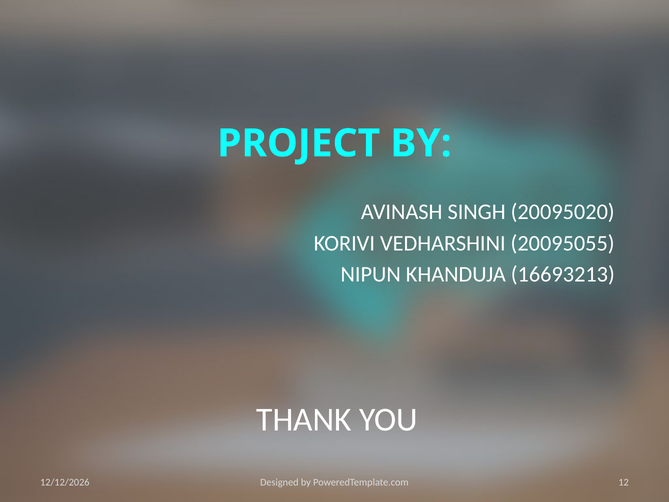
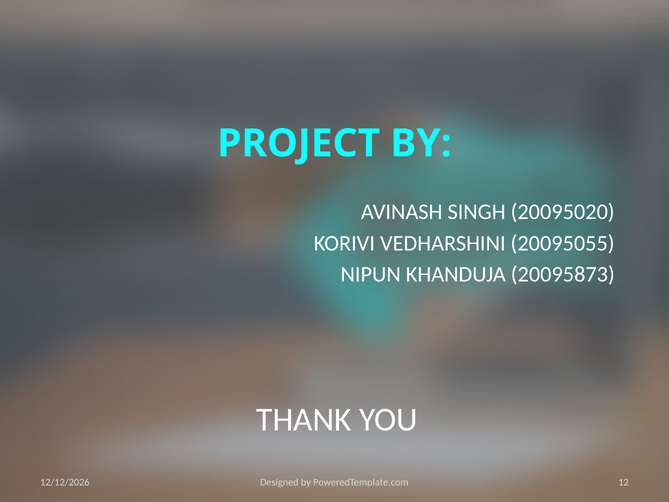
16693213: 16693213 -> 20095873 (563, 274)
